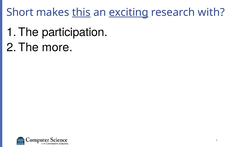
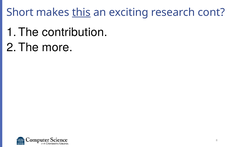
exciting underline: present -> none (129, 12)
with: with -> cont (211, 12)
participation: participation -> contribution (75, 32)
